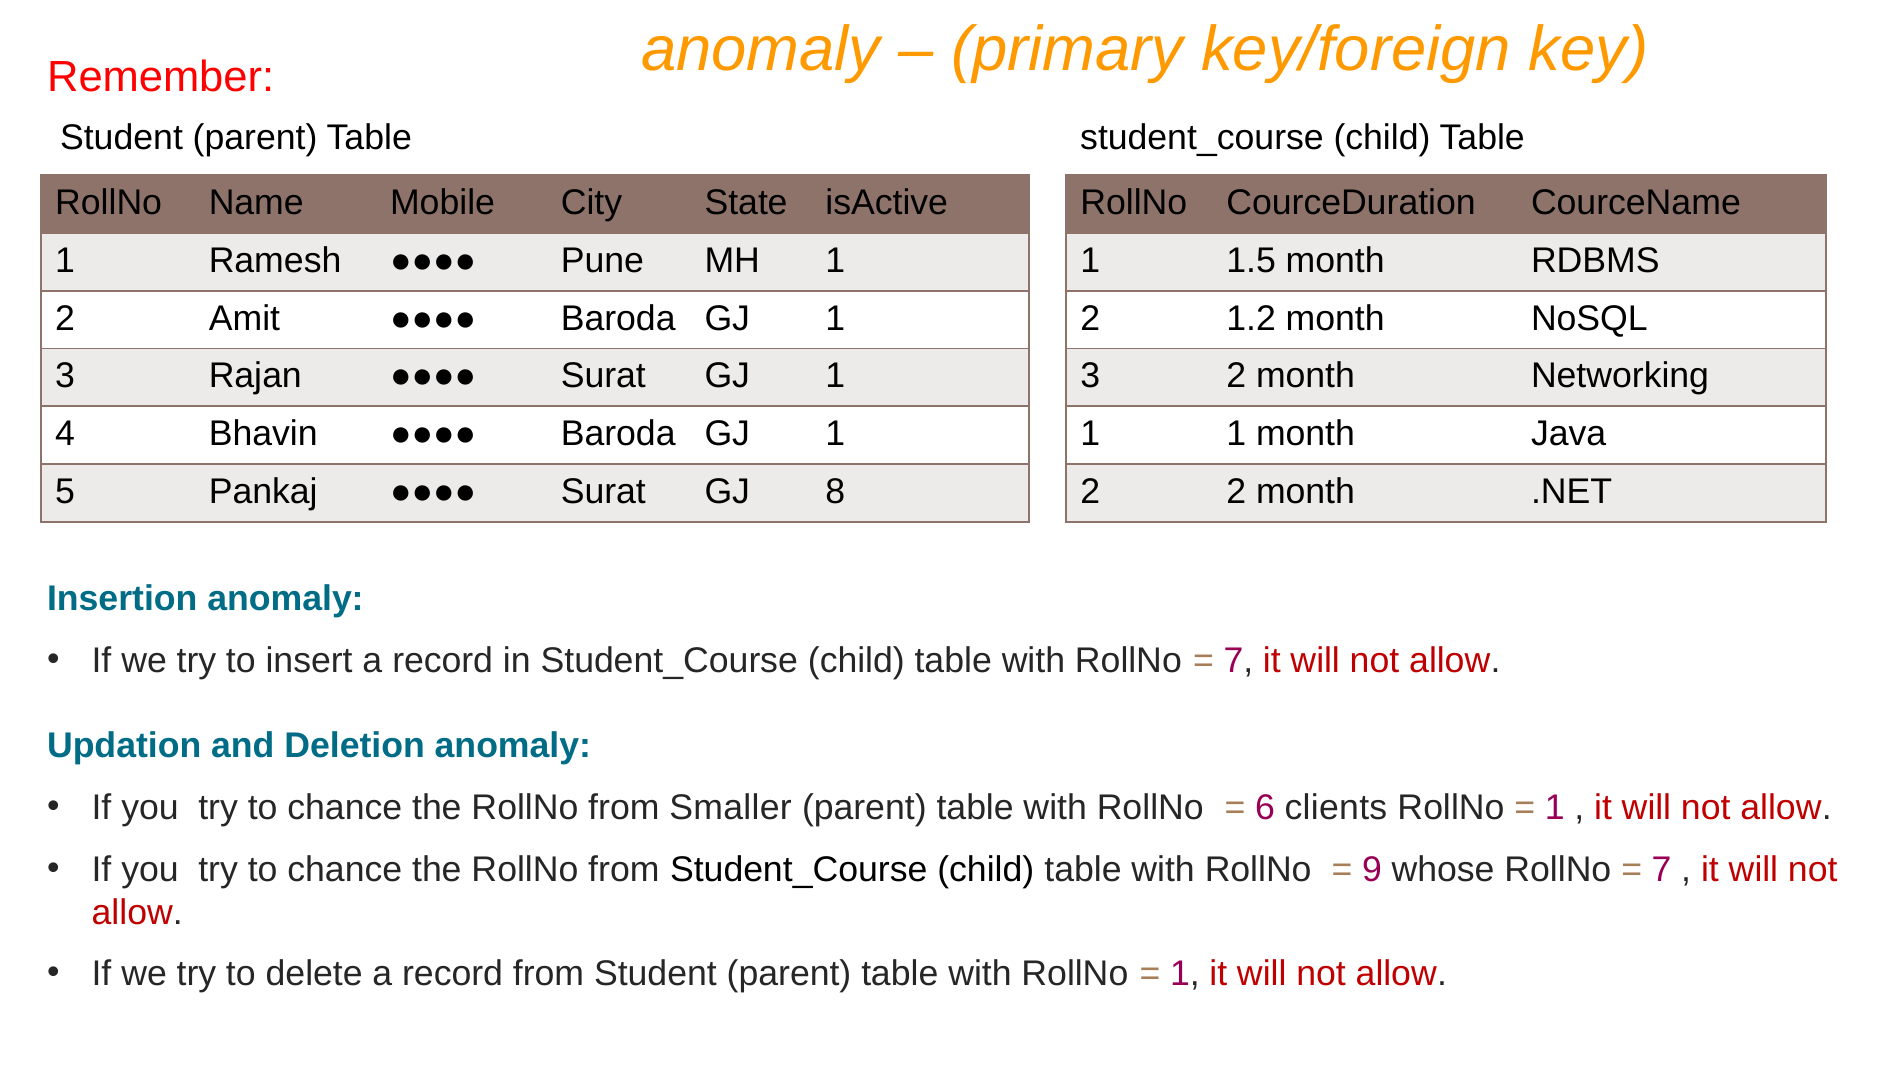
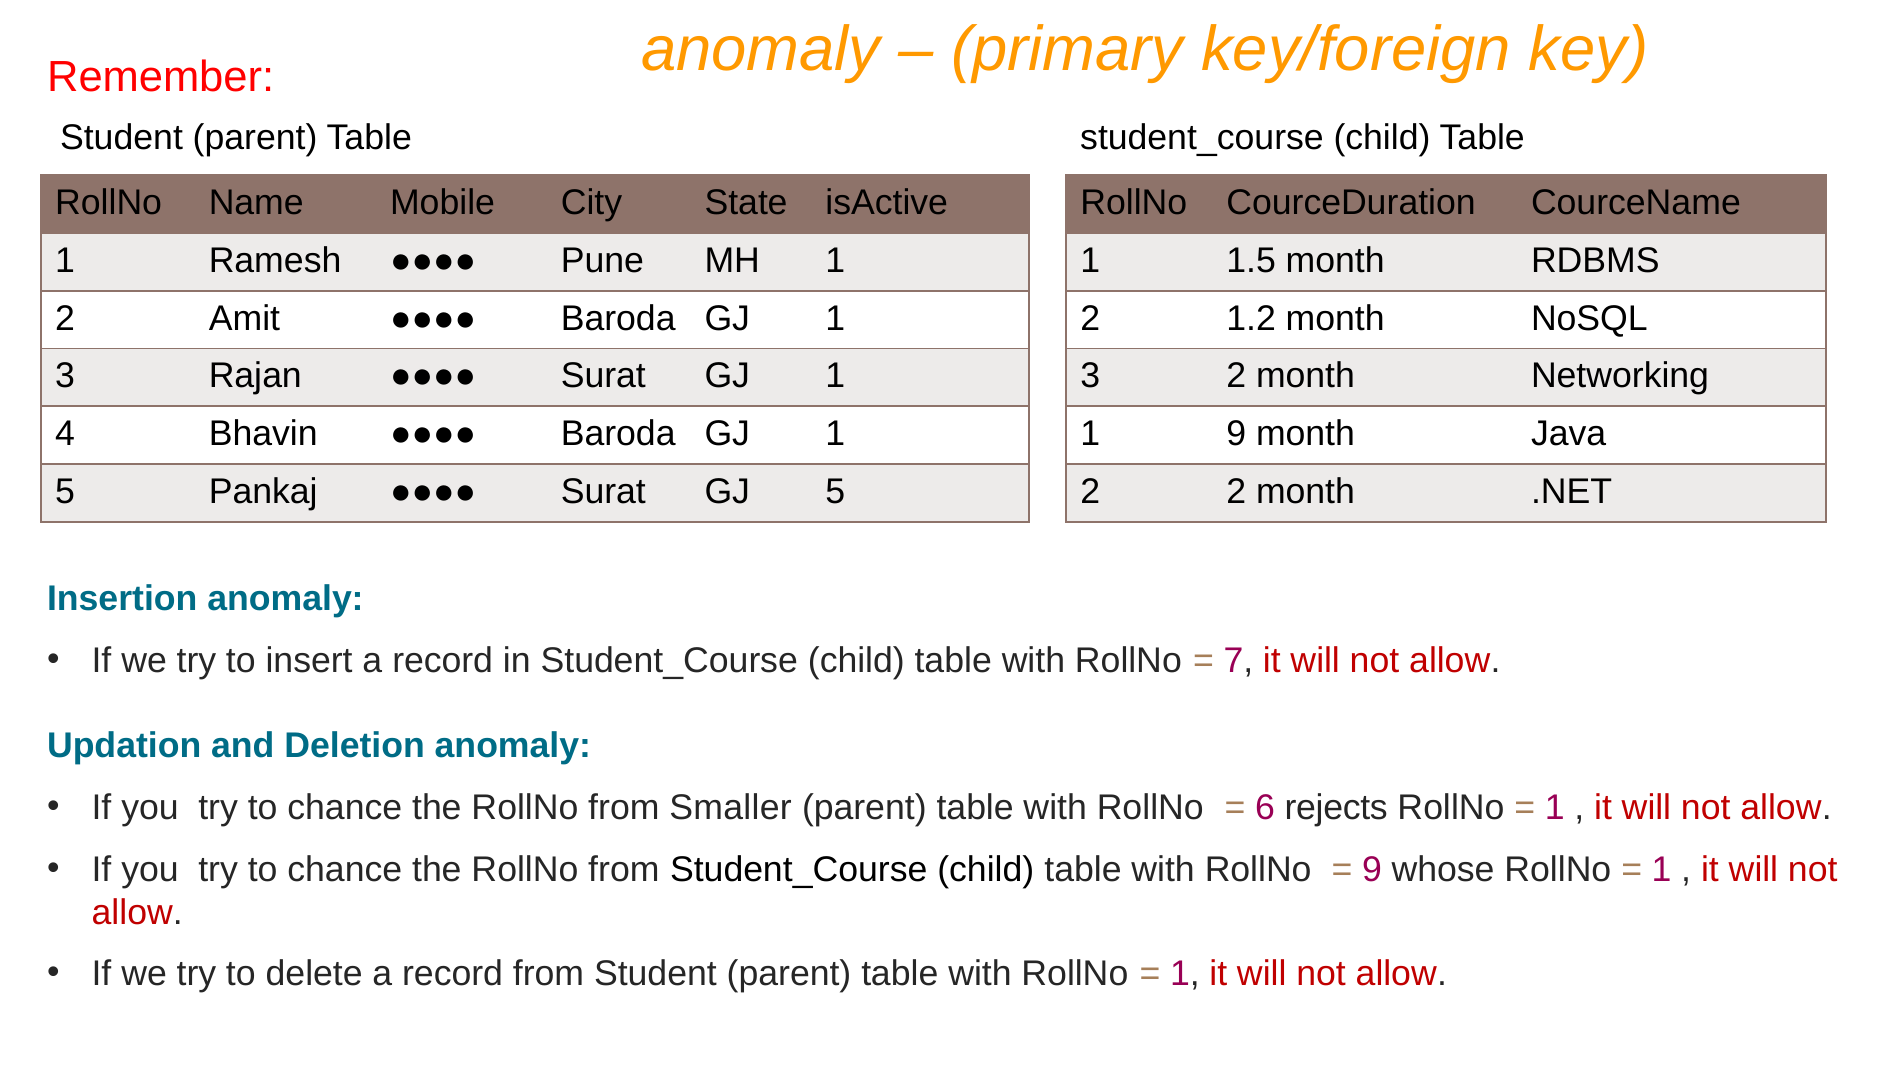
1 1: 1 -> 9 (1236, 434)
GJ 8: 8 -> 5 (835, 492)
clients: clients -> rejects (1336, 808)
7: 7 -> 1 (1662, 870)
